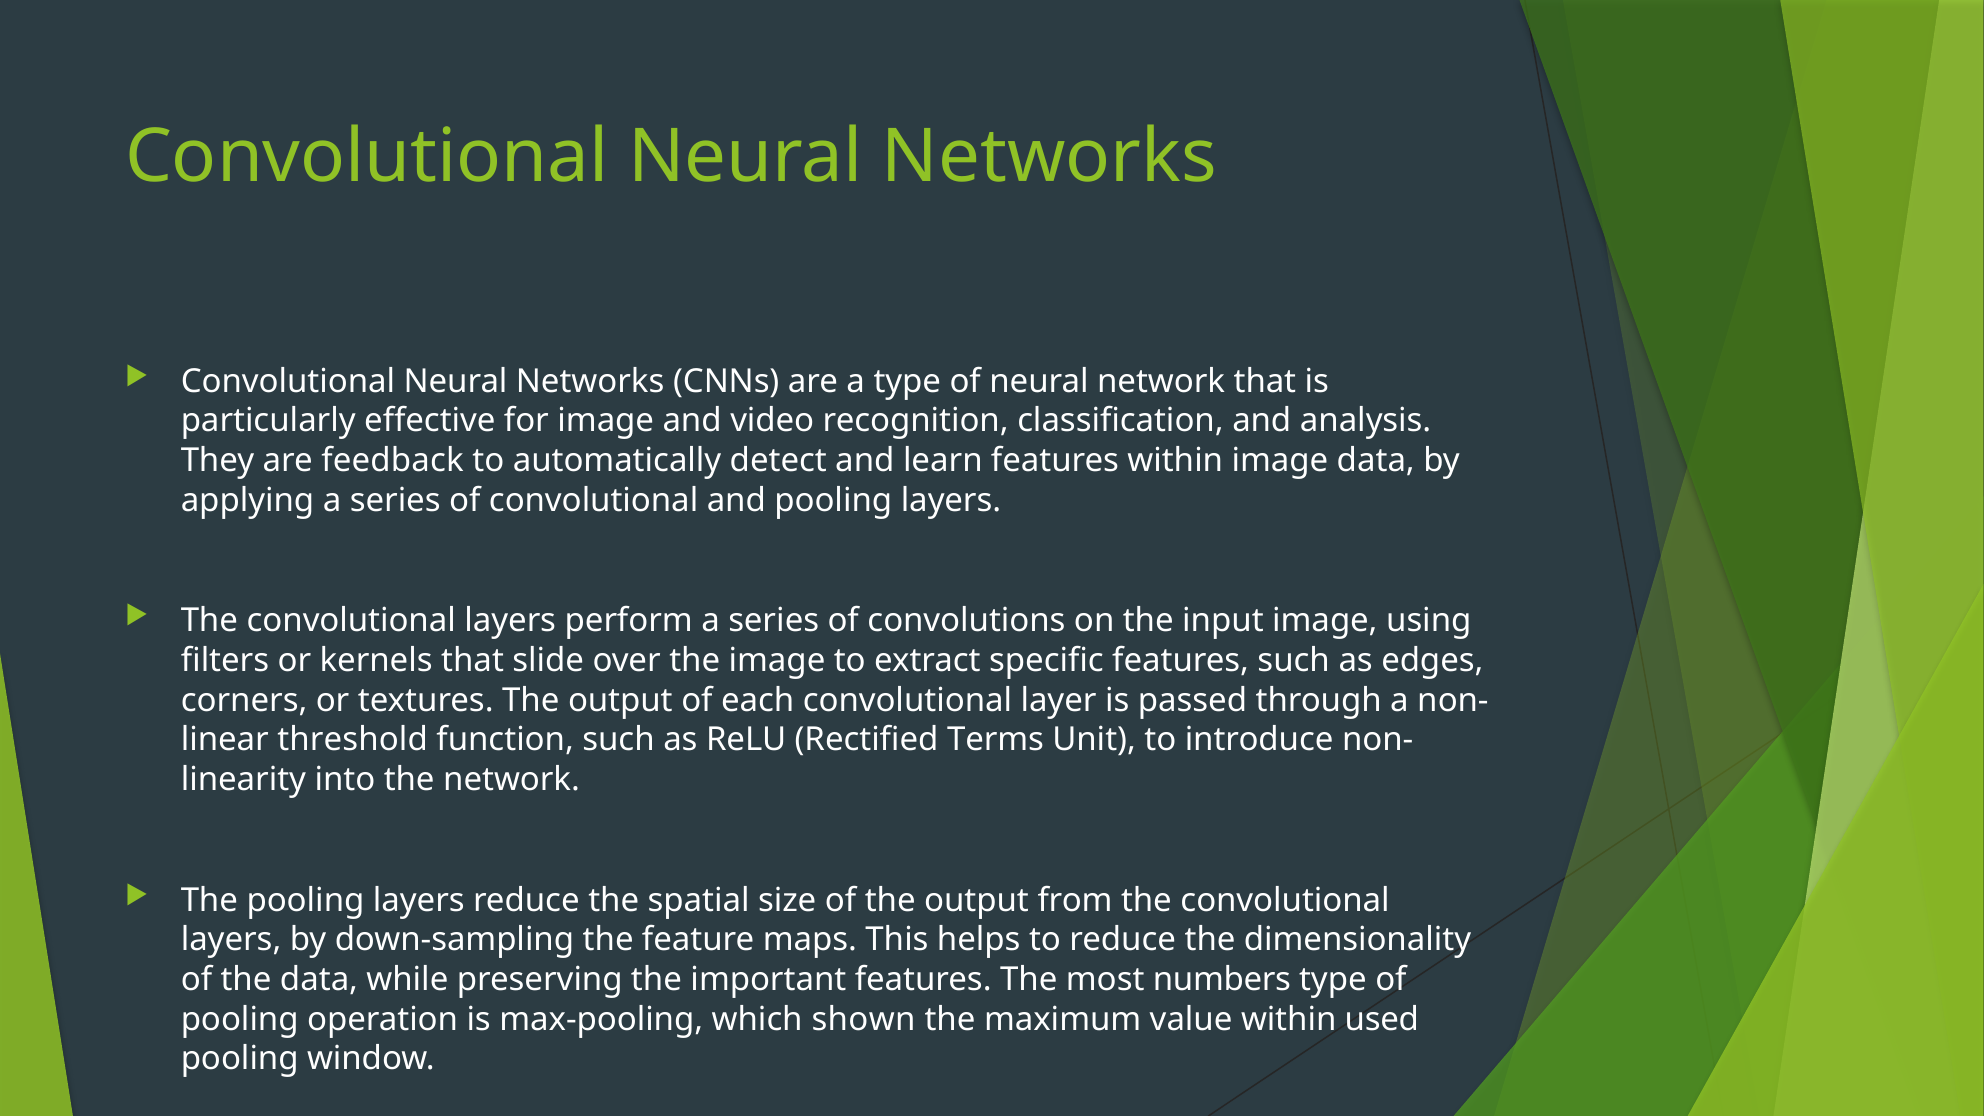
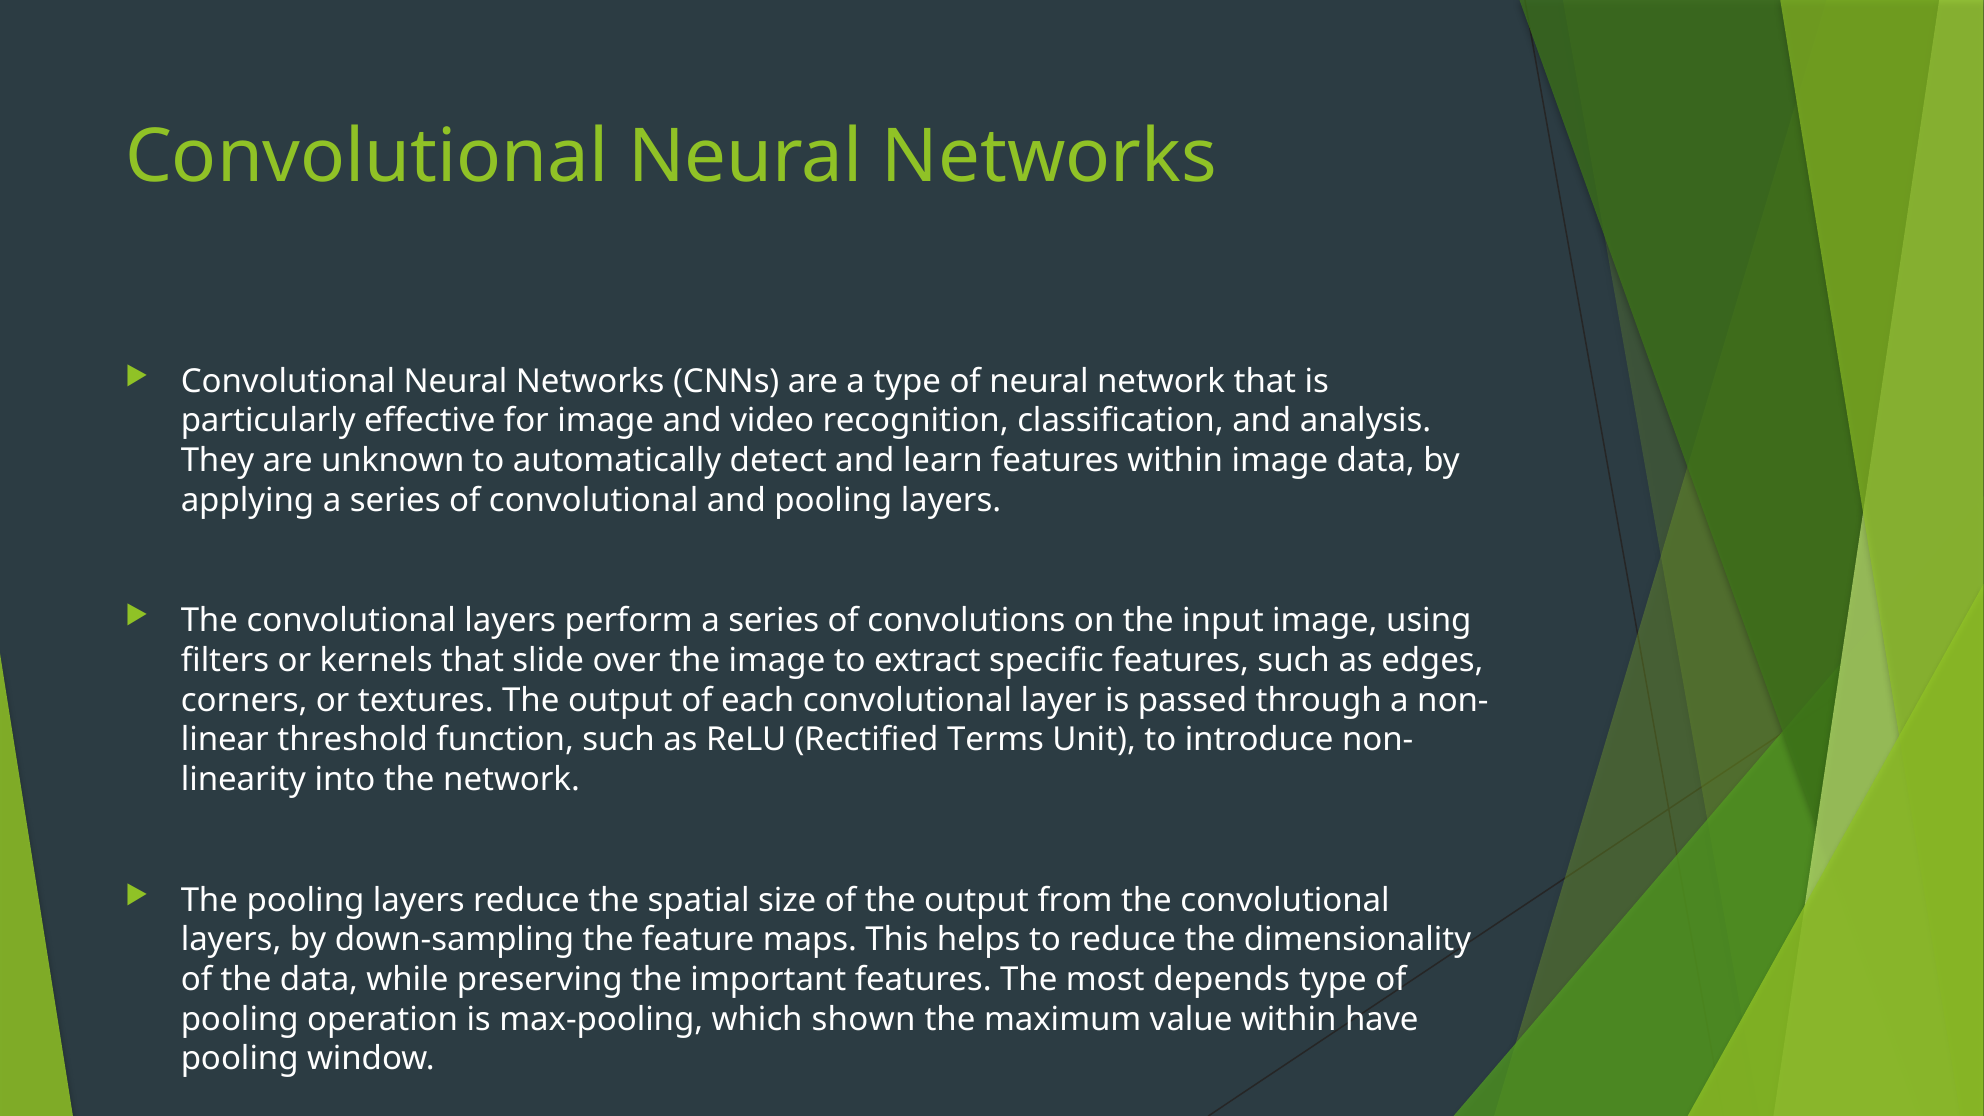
feedback: feedback -> unknown (393, 461)
numbers: numbers -> depends (1222, 979)
used: used -> have (1382, 1019)
